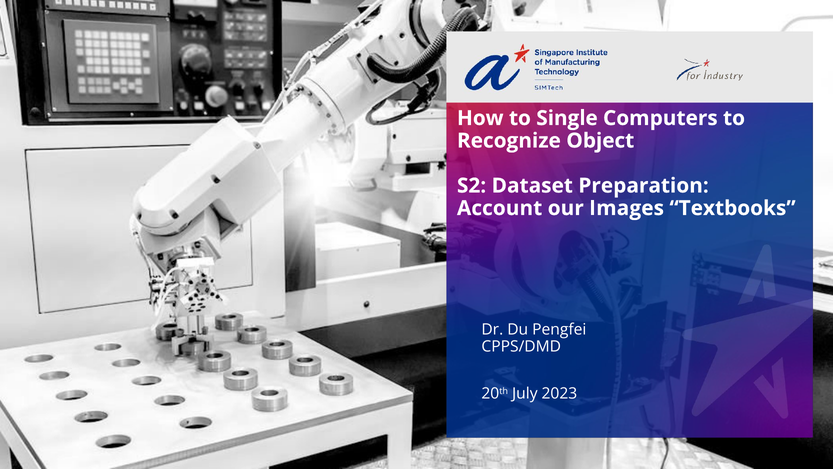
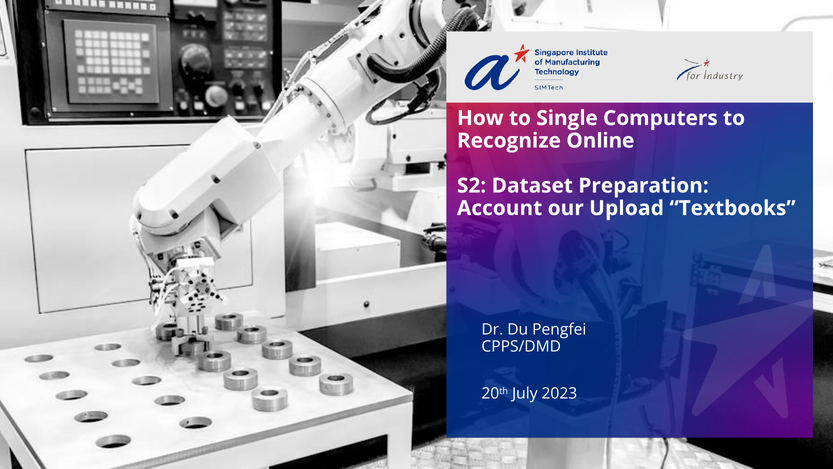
Object: Object -> Online (600, 141)
Images: Images -> Upload (627, 208)
